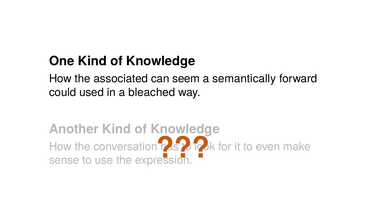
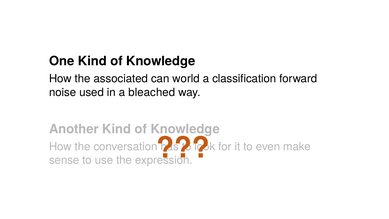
seem: seem -> world (186, 79)
semantically: semantically -> classification (244, 79)
could: could -> noise (63, 92)
